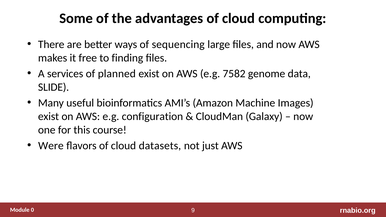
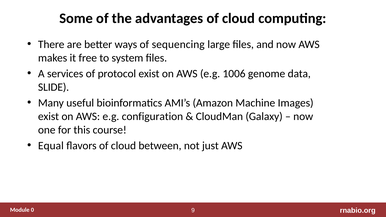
finding: finding -> system (127, 58)
planned: planned -> protocol (117, 74)
7582: 7582 -> 1006 (234, 74)
Were: Were -> Equal (51, 146)
datasets: datasets -> between (160, 146)
